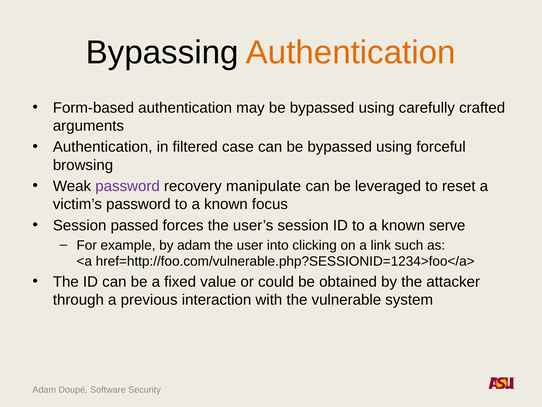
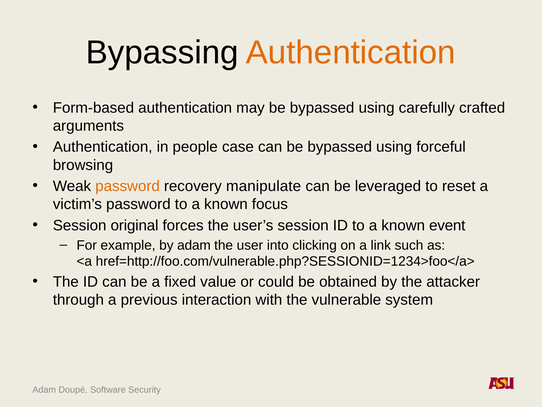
filtered: filtered -> people (195, 147)
password colour: purple -> orange (128, 186)
passed: passed -> original (135, 225)
serve: serve -> event (447, 225)
